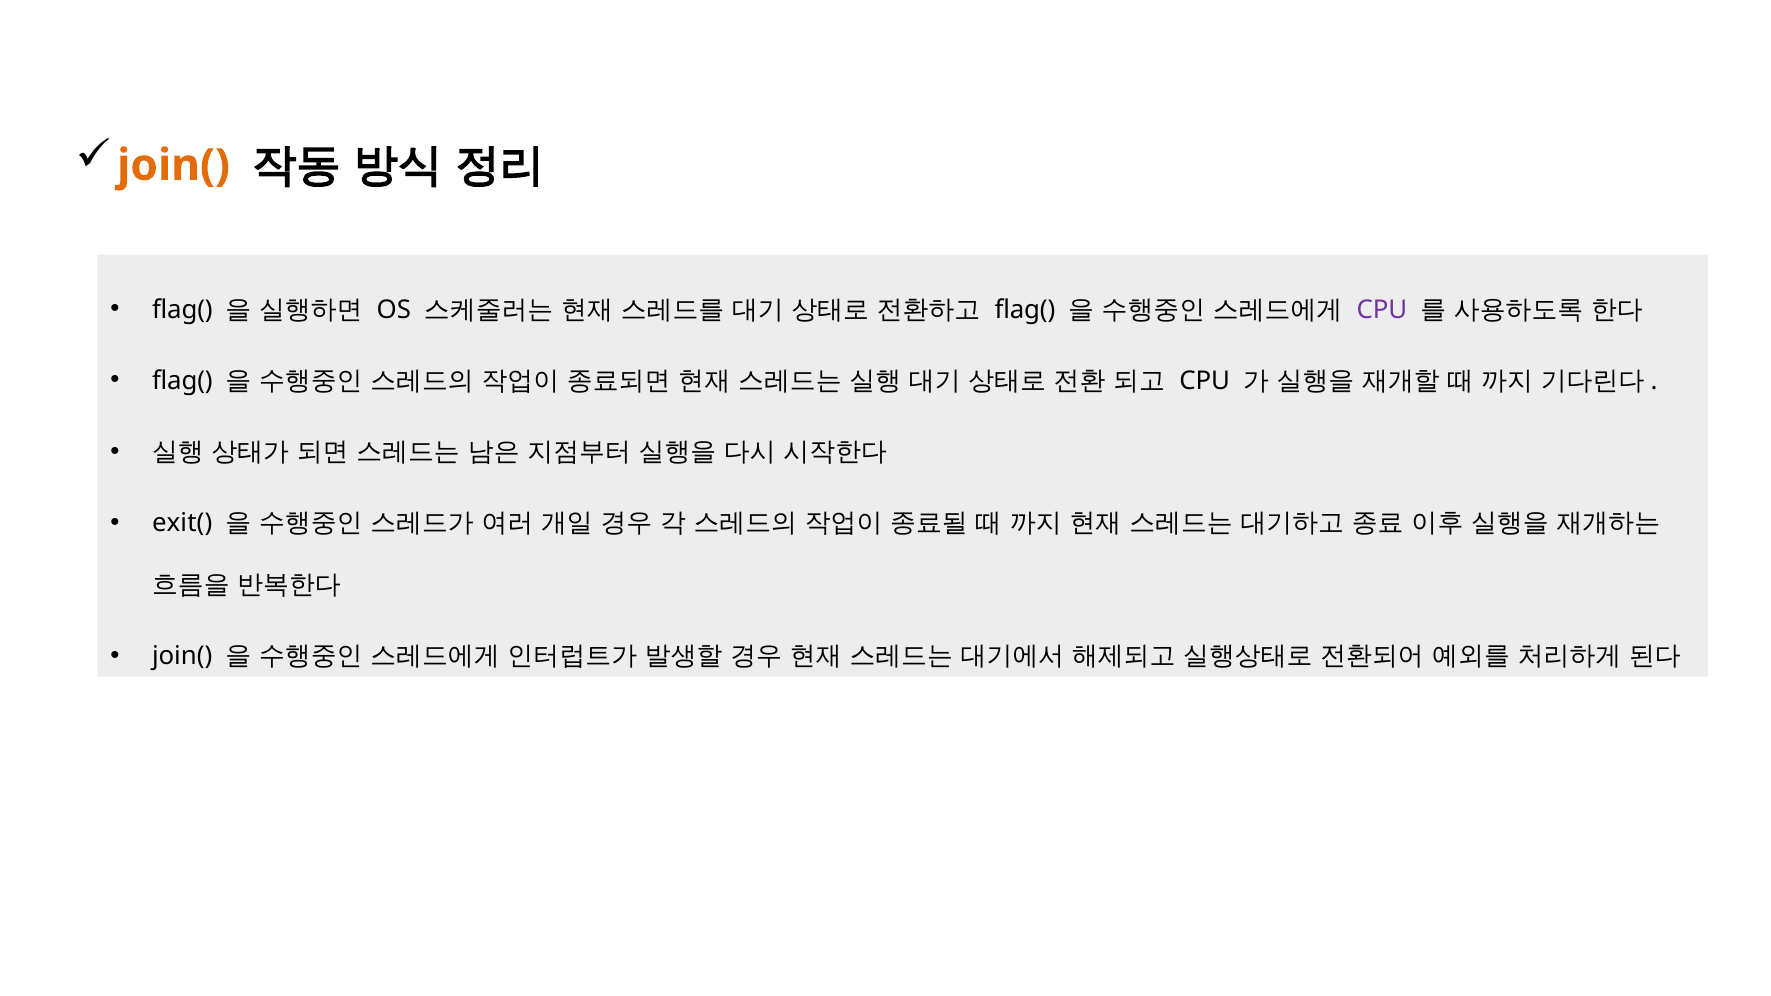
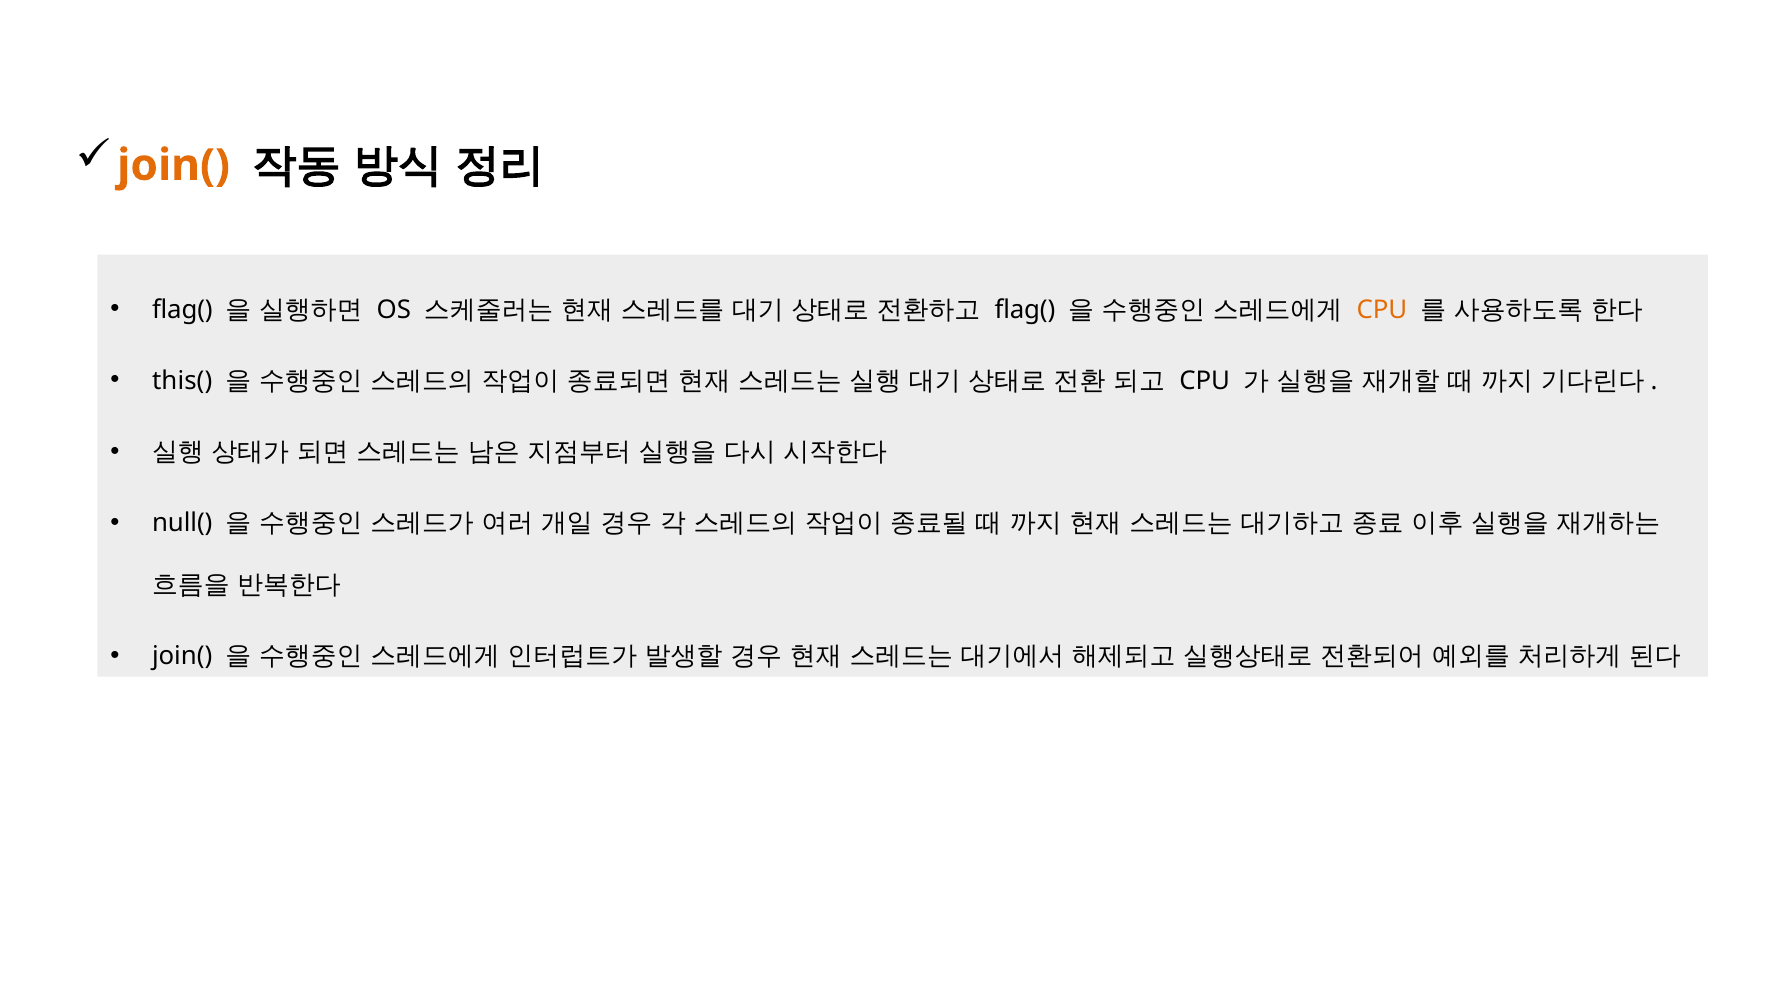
CPU colour: purple -> orange (1382, 310)
flag(: flag( -> this( (182, 381)
exit(: exit( -> null( (182, 523)
